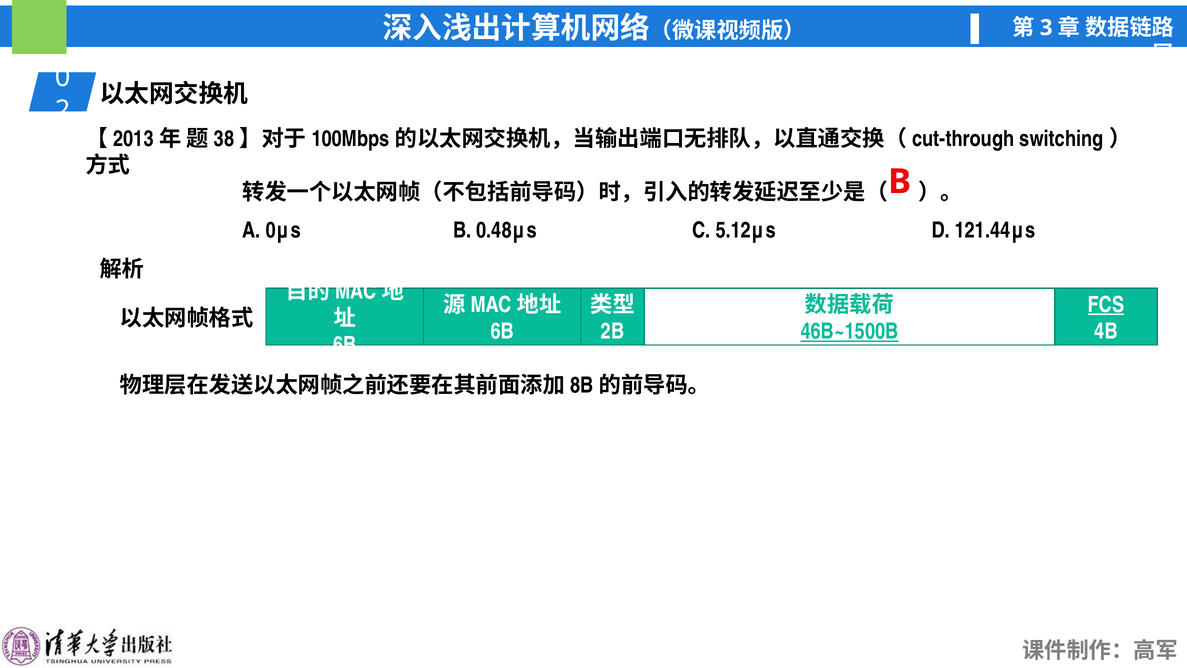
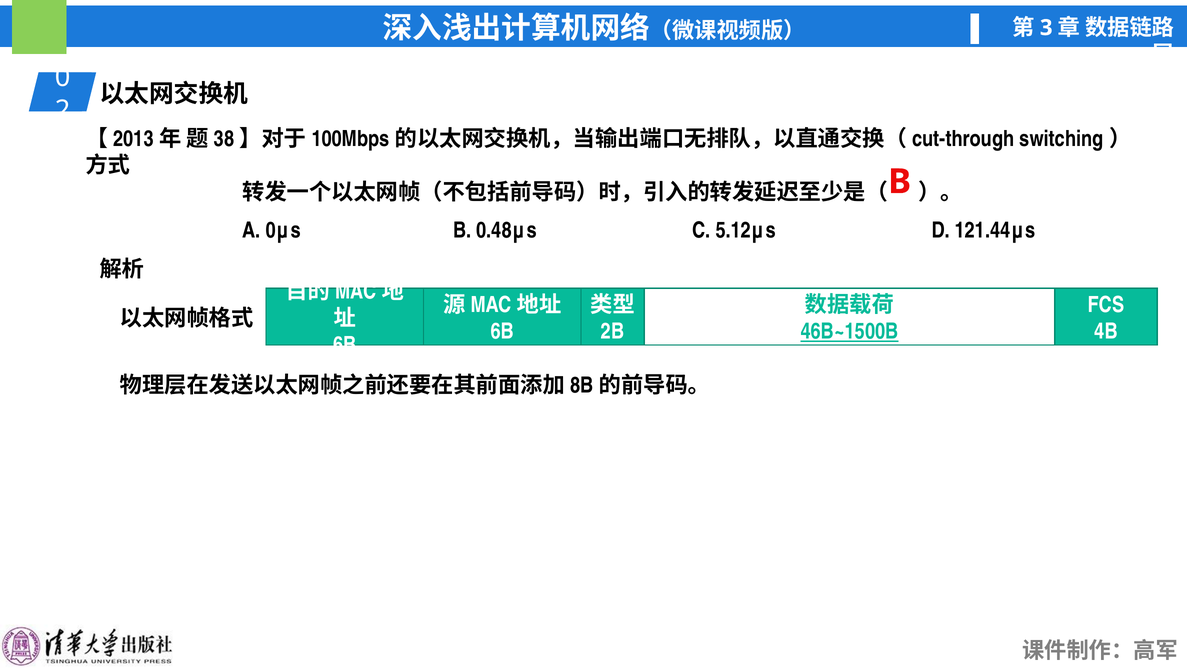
FCS underline: present -> none (1106, 305)
